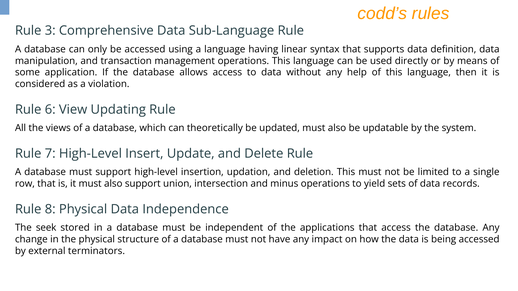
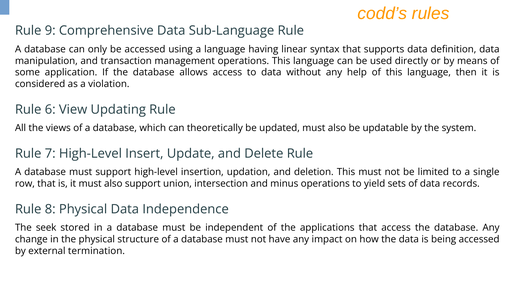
3: 3 -> 9 (50, 31)
terminators: terminators -> termination (96, 251)
